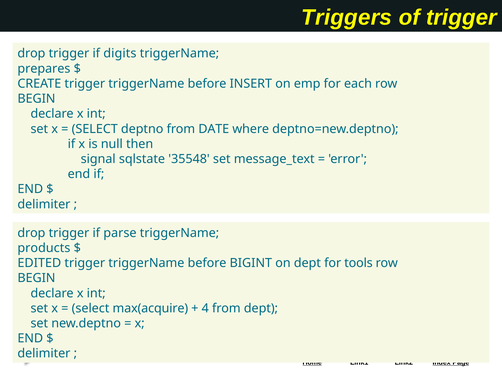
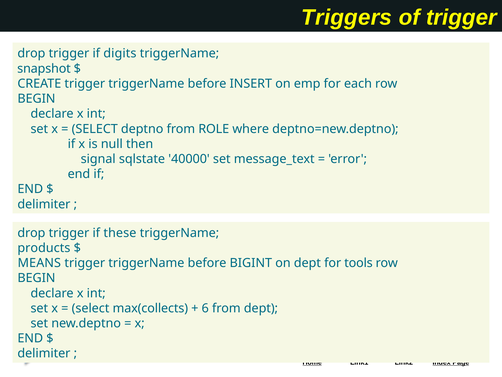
prepares: prepares -> snapshot (44, 68)
DATE: DATE -> ROLE (214, 129)
35548: 35548 -> 40000 (189, 159)
parse: parse -> these (120, 233)
EDITED: EDITED -> MEANS (39, 263)
max(acquire: max(acquire -> max(collects (150, 308)
4: 4 -> 6 (205, 308)
